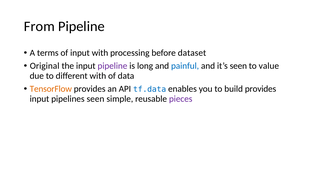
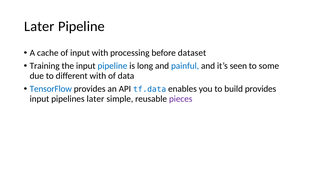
From: From -> Later (39, 26)
terms: terms -> cache (48, 53)
Original: Original -> Training (45, 66)
pipeline colour: purple -> blue (112, 66)
value: value -> some (269, 66)
TensorFlow colour: orange -> blue (51, 89)
pipelines seen: seen -> later (95, 99)
